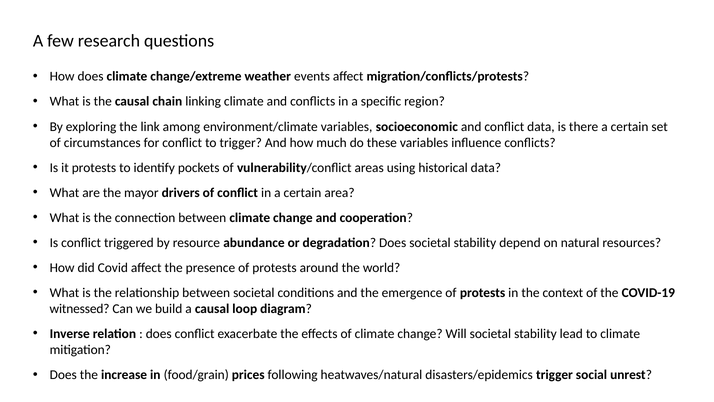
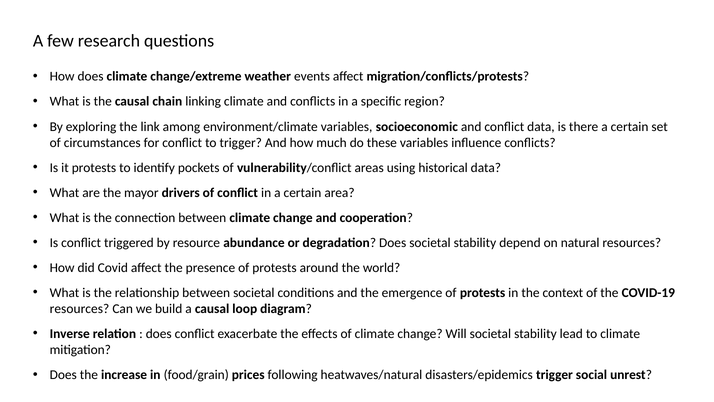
witnessed: witnessed -> resources (79, 308)
